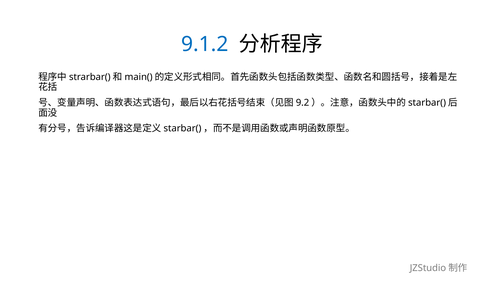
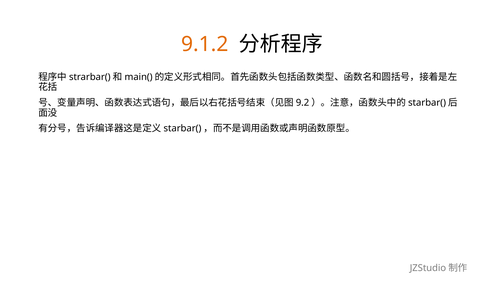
9.1.2 colour: blue -> orange (205, 44)
